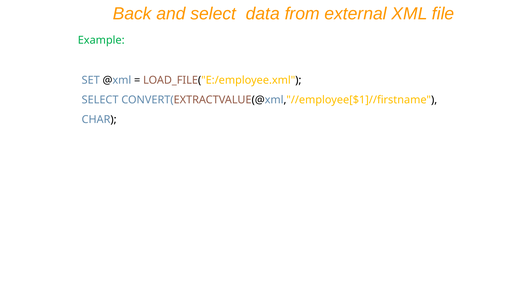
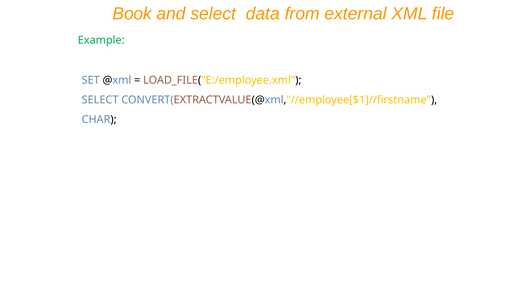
Back: Back -> Book (132, 14)
